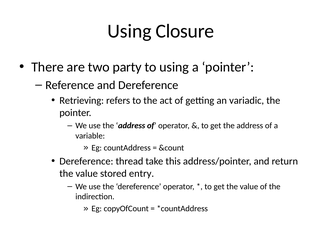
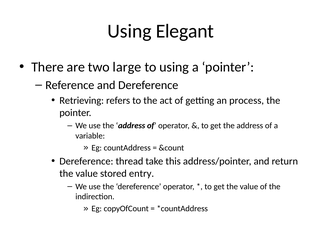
Closure: Closure -> Elegant (185, 31)
party: party -> large (127, 67)
variadic: variadic -> process (247, 100)
